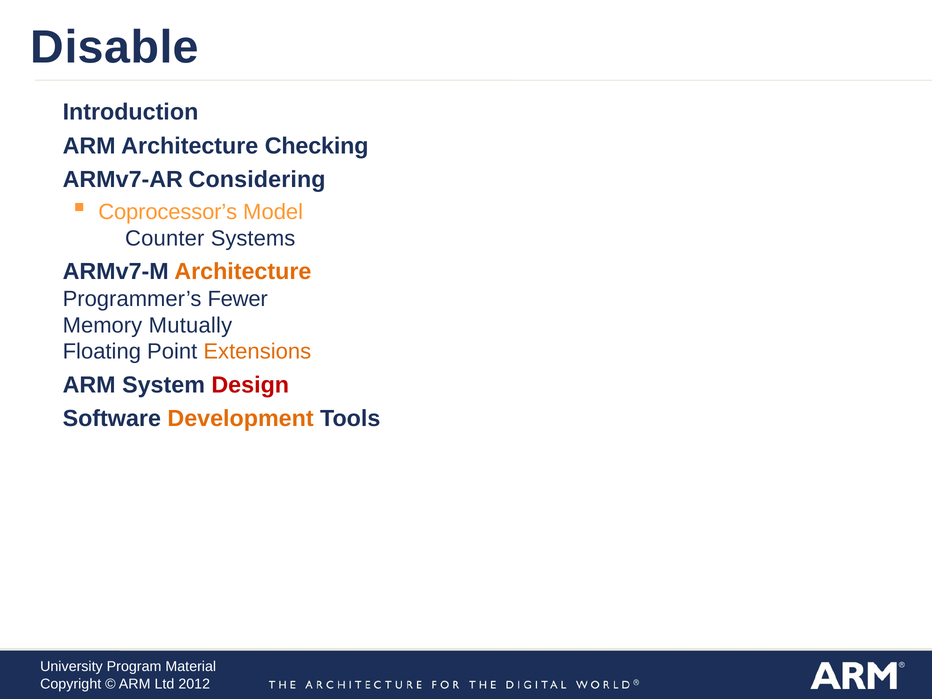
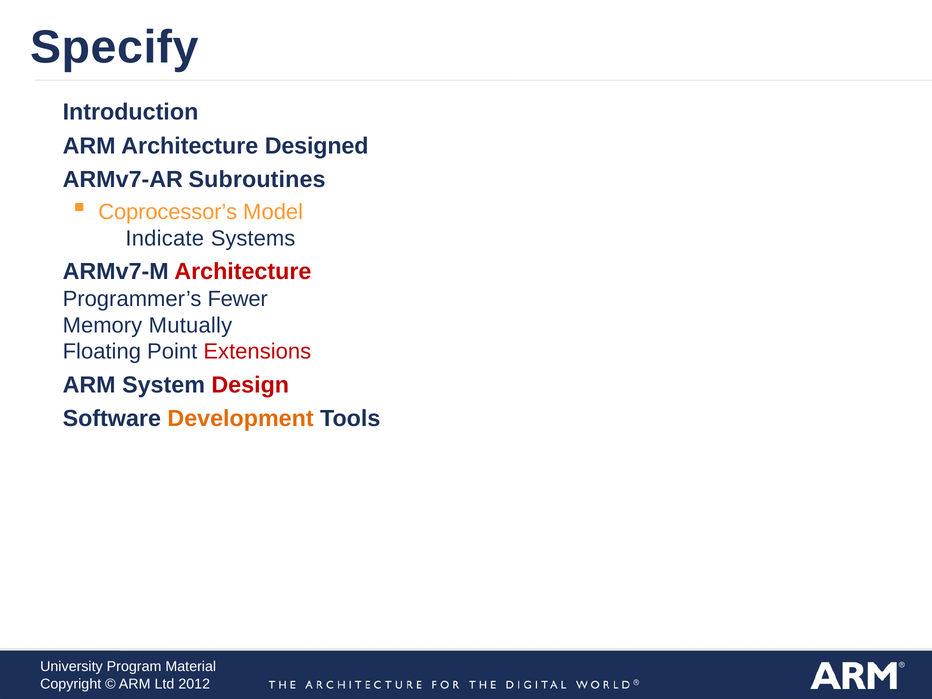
Disable: Disable -> Specify (115, 47)
Checking: Checking -> Designed (317, 146)
Considering: Considering -> Subroutines (257, 180)
Counter: Counter -> Indicate (165, 239)
Architecture colour: orange -> red (243, 272)
Extensions colour: orange -> red (257, 352)
